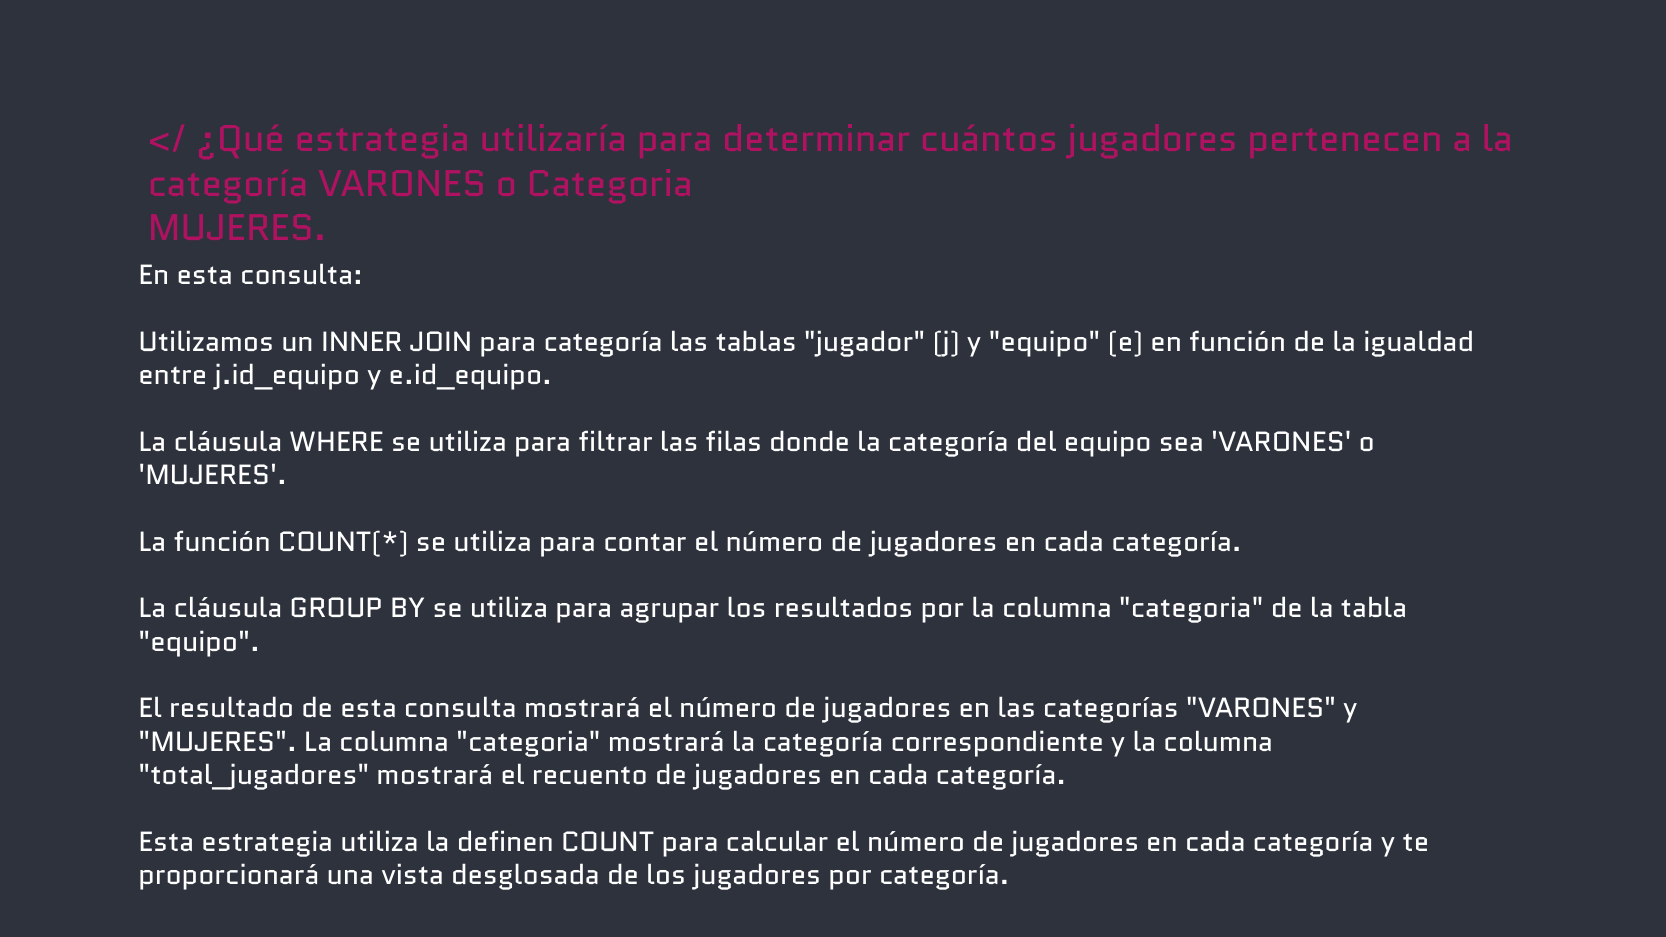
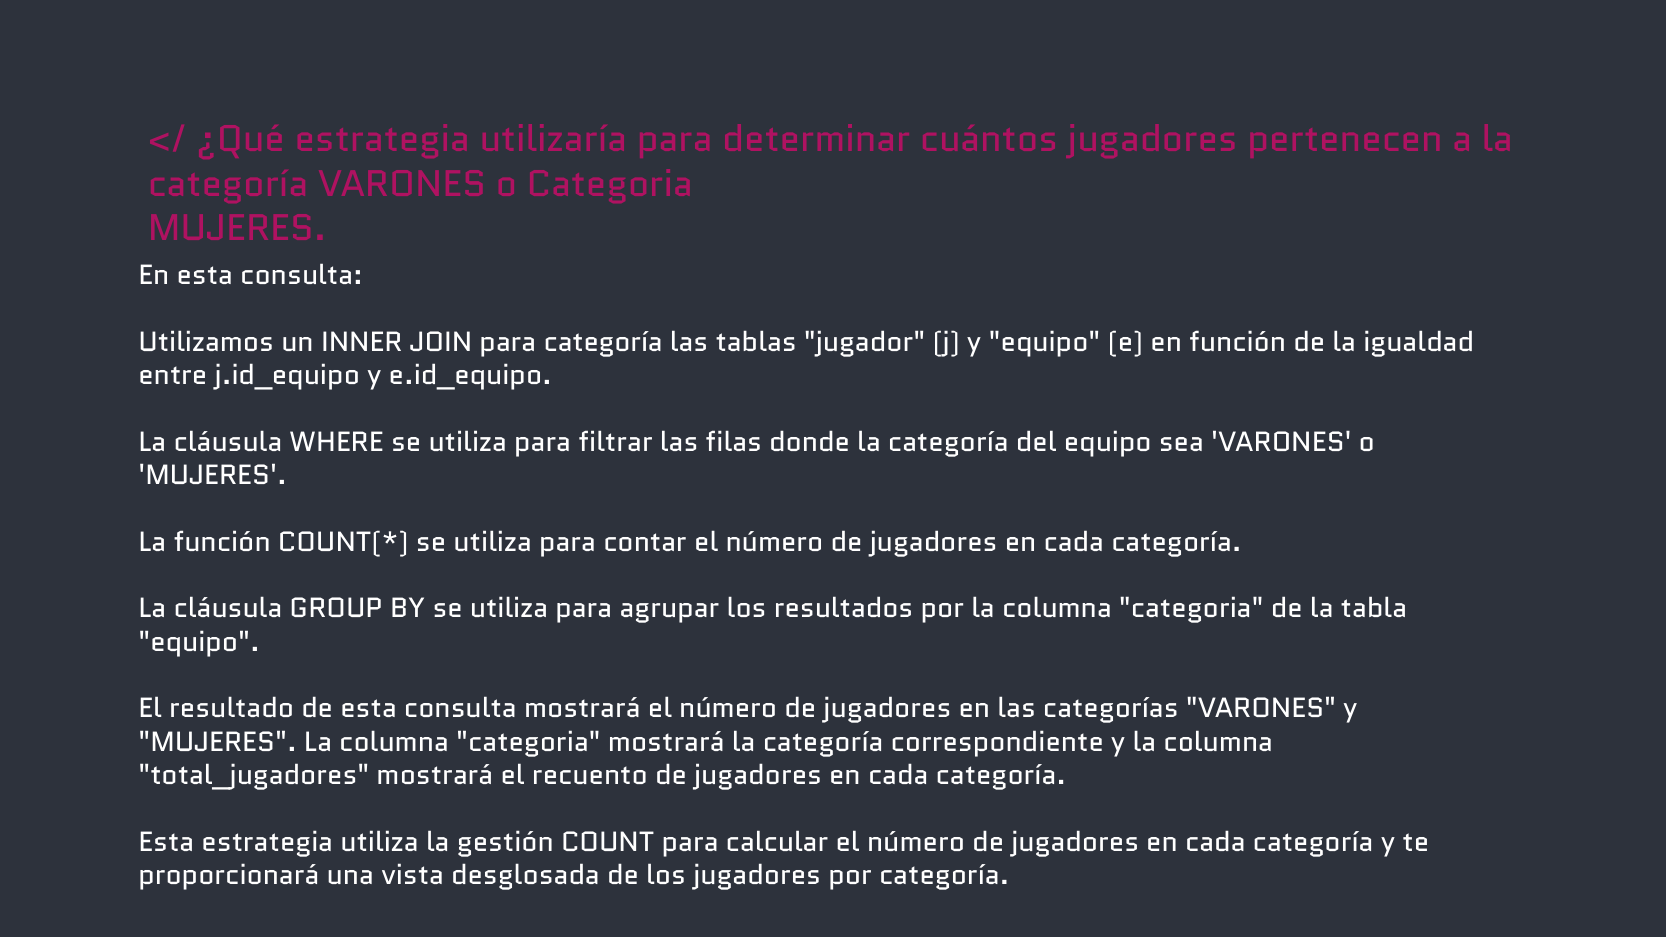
definen: definen -> gestión (505, 842)
